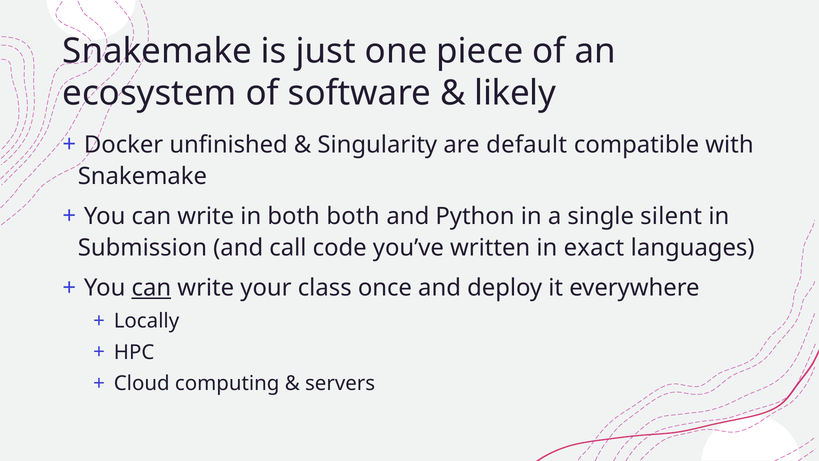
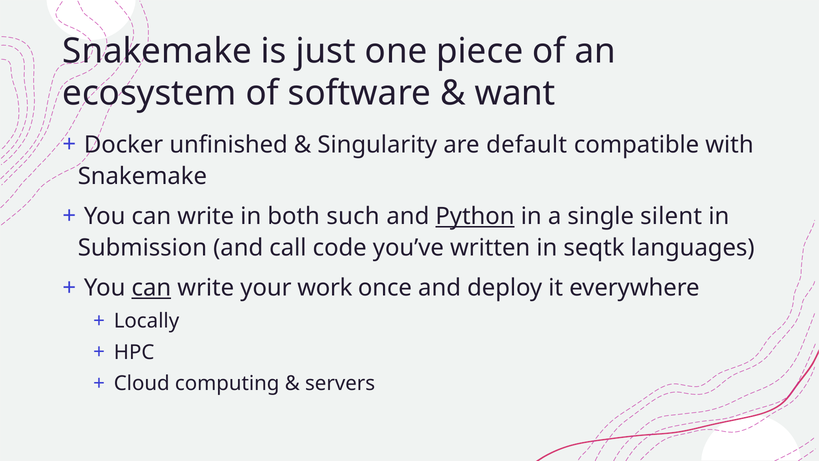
likely: likely -> want (515, 93)
both both: both -> such (353, 216)
Python underline: none -> present (475, 216)
exact: exact -> seqtk (594, 248)
class: class -> work (325, 288)
